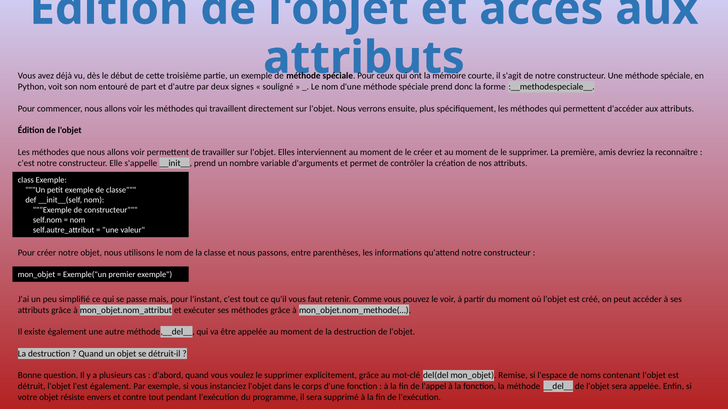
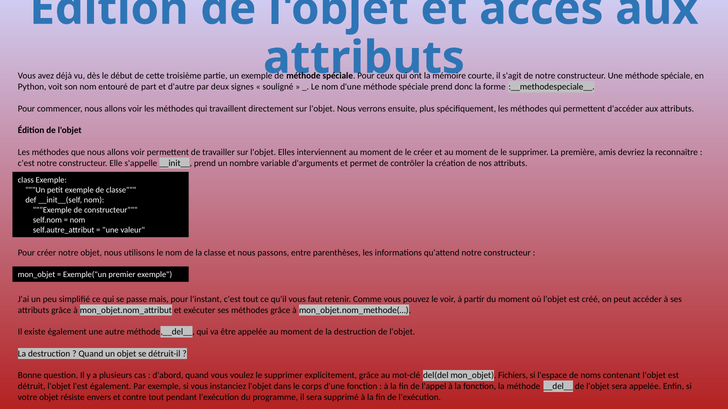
Remise: Remise -> Fichiers (513, 376)
